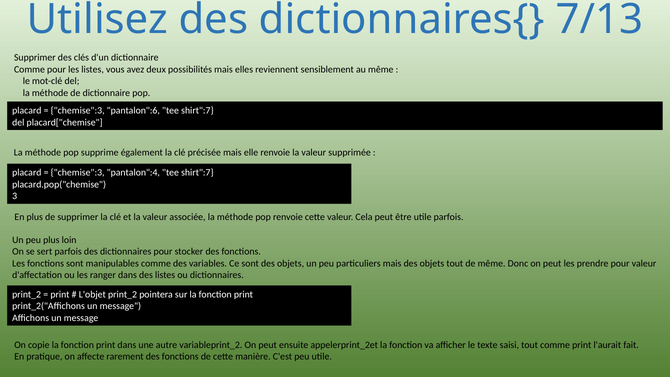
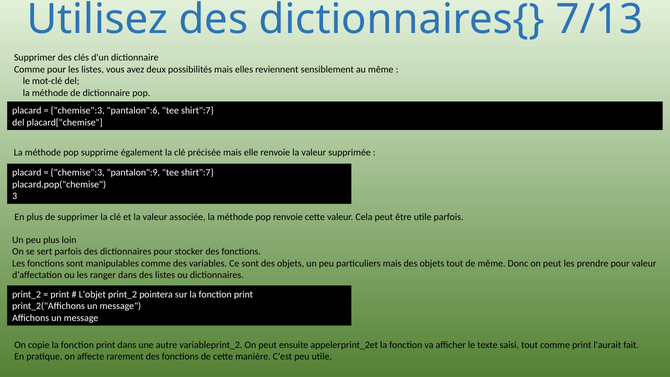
pantalon":4: pantalon":4 -> pantalon":9 (133, 173)
